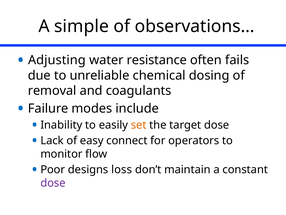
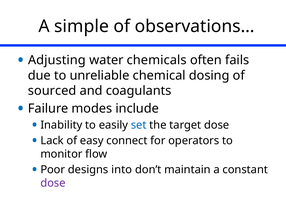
resistance: resistance -> chemicals (157, 60)
removal: removal -> sourced (52, 91)
set colour: orange -> blue (139, 125)
loss: loss -> into (122, 169)
